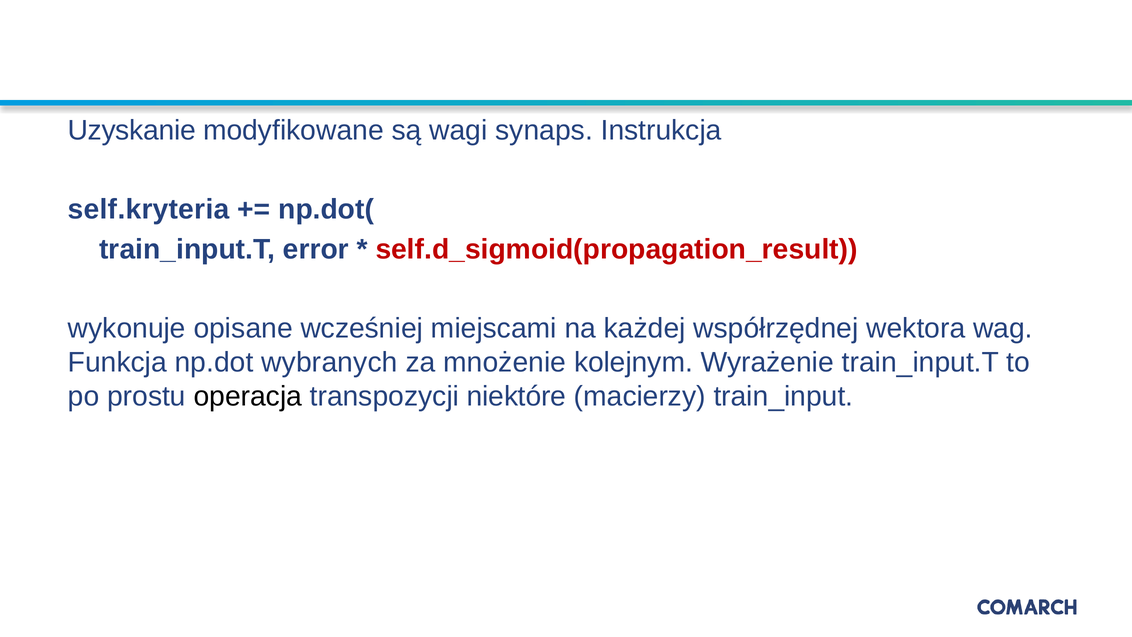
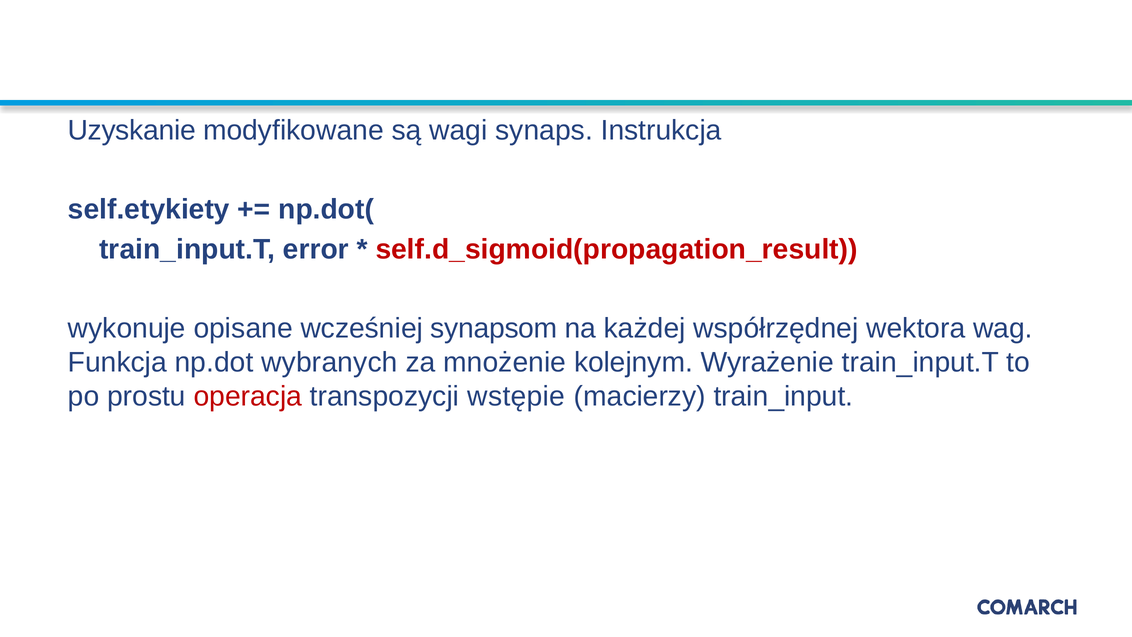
self.kryteria: self.kryteria -> self.etykiety (149, 210)
miejscami: miejscami -> synapsom (494, 328)
operacja colour: black -> red (248, 396)
niektóre: niektóre -> wstępie (516, 396)
